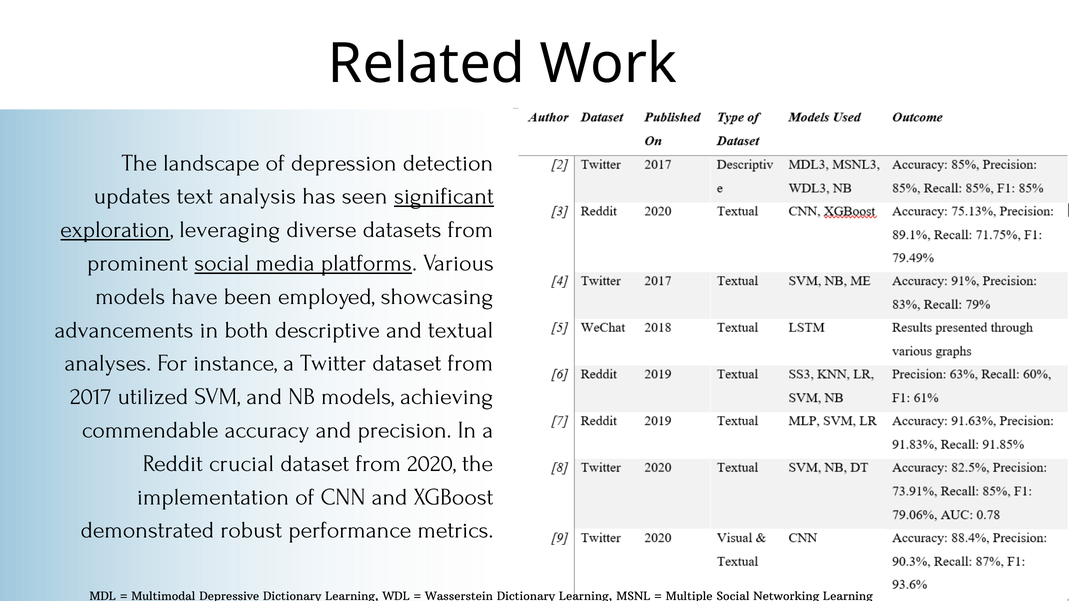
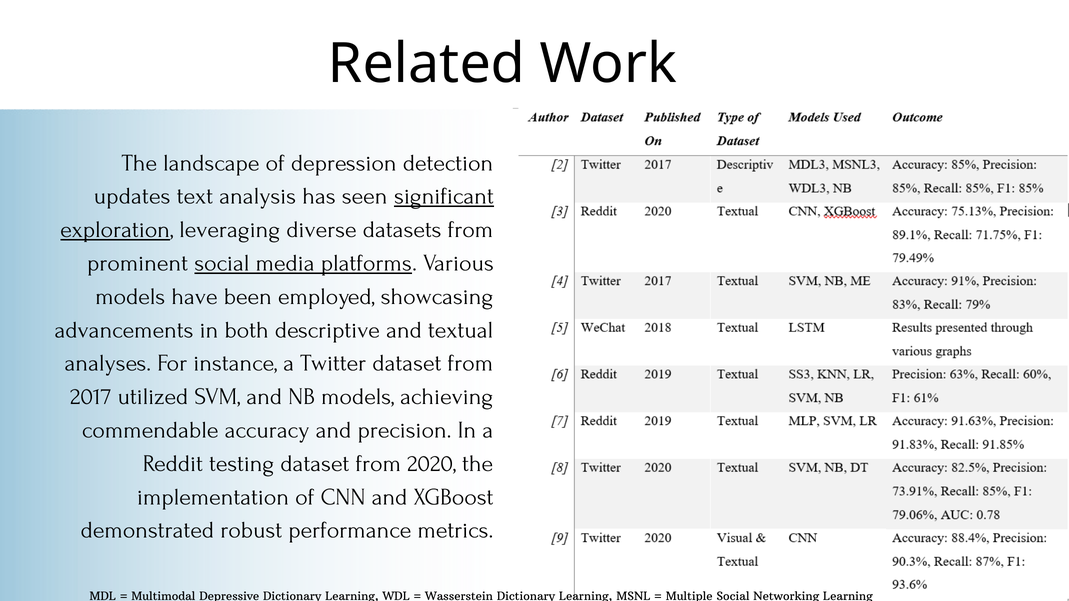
crucial: crucial -> testing (242, 463)
